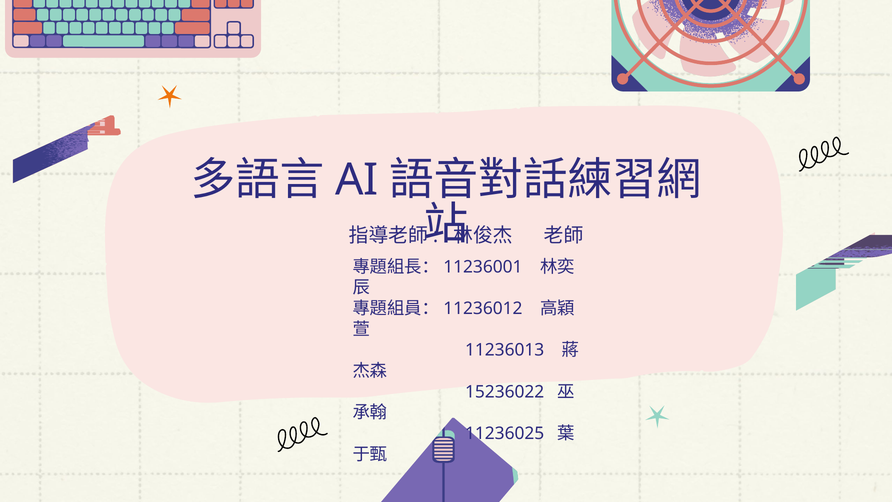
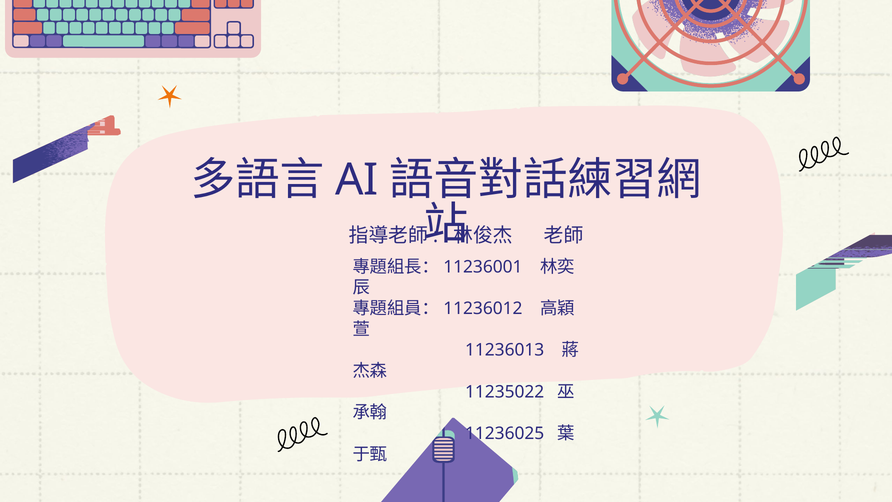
15236022: 15236022 -> 11235022 (505, 392)
